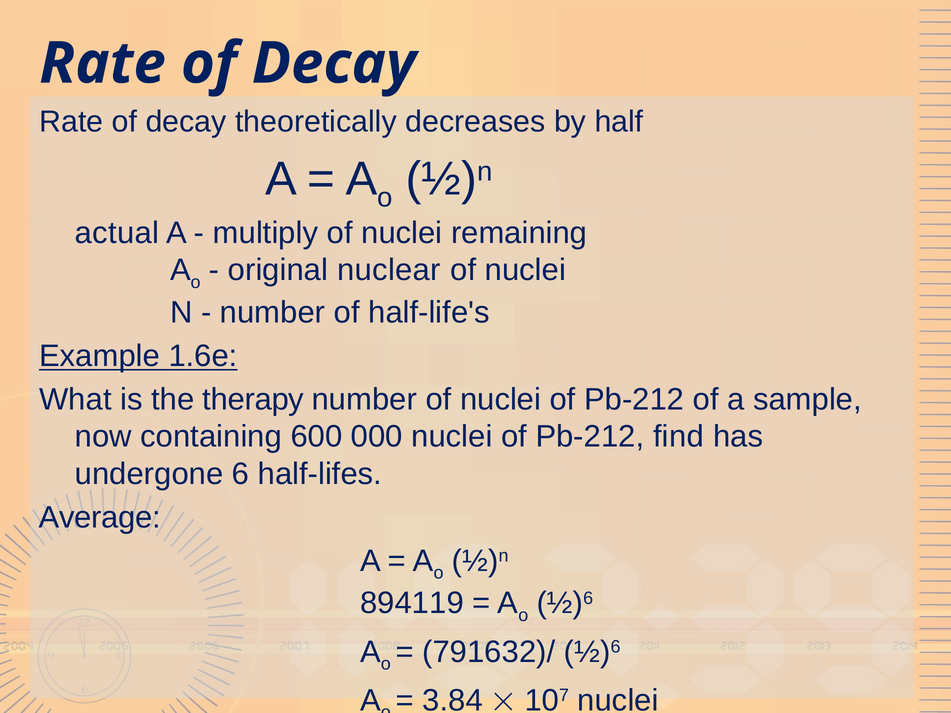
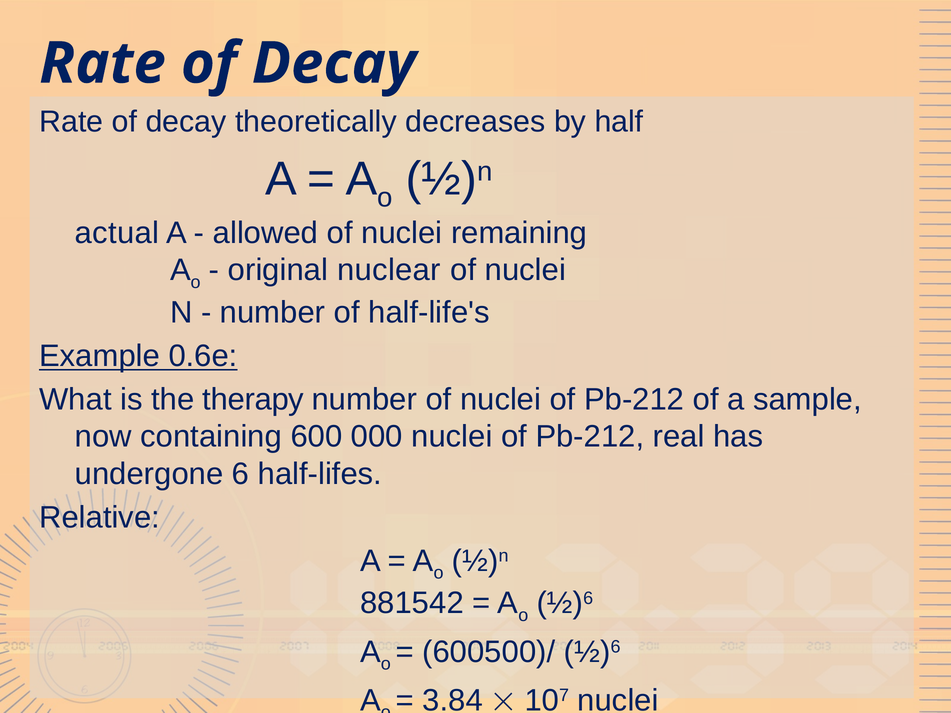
multiply: multiply -> allowed (266, 233)
1.6e: 1.6e -> 0.6e (203, 356)
find: find -> real (679, 437)
Average: Average -> Relative (100, 518)
894119: 894119 -> 881542 (412, 603)
791632)/: 791632)/ -> 600500)/ (489, 652)
